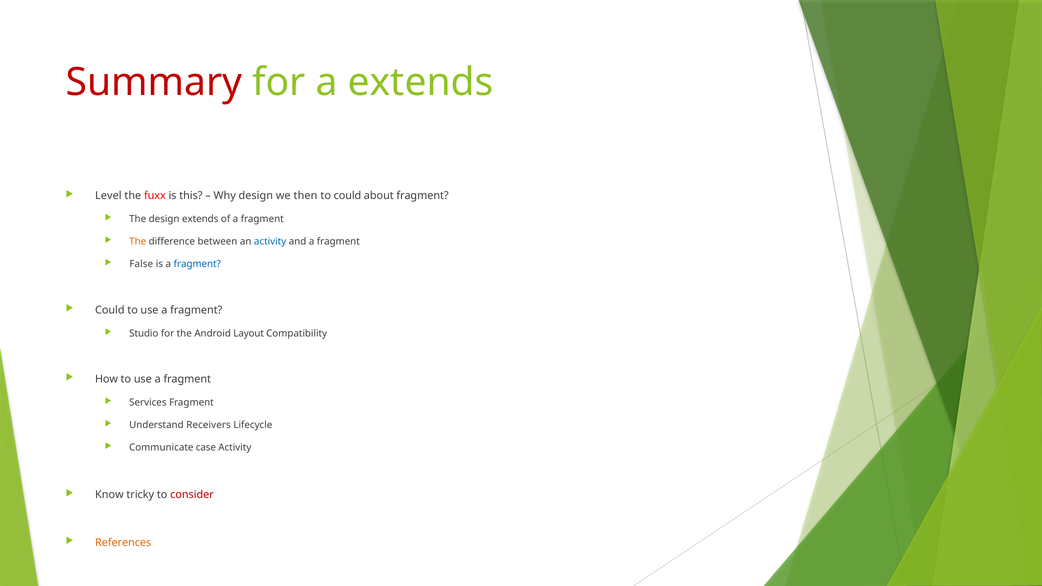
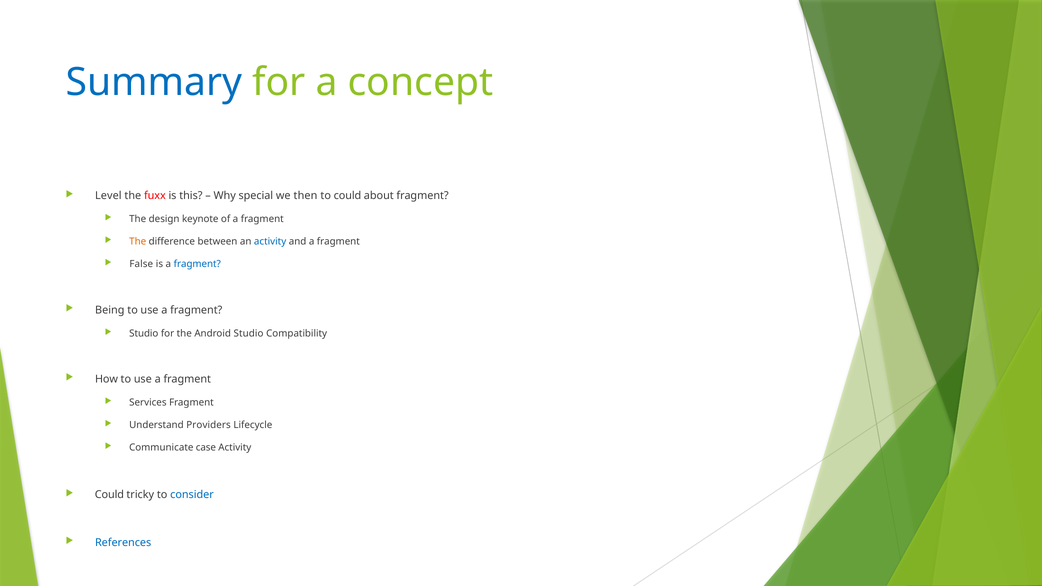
Summary colour: red -> blue (154, 82)
a extends: extends -> concept (421, 82)
Why design: design -> special (256, 196)
design extends: extends -> keynote (200, 219)
Could: Could -> Being (110, 310)
Android Layout: Layout -> Studio (249, 333)
Receivers: Receivers -> Providers (209, 425)
Know: Know -> Could (109, 495)
consider colour: red -> blue (192, 495)
References colour: orange -> blue (123, 543)
